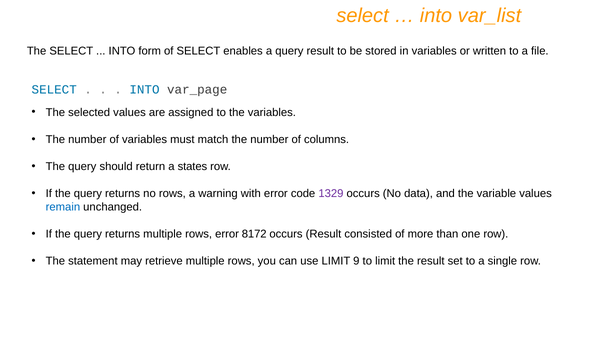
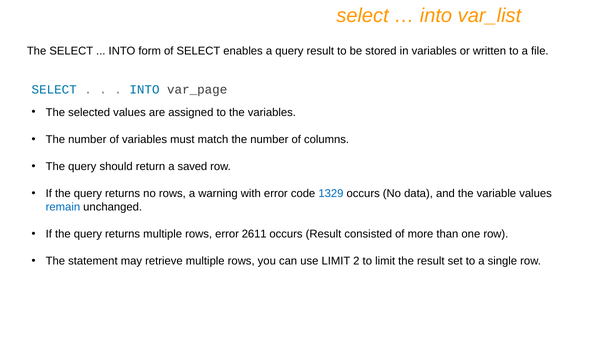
states: states -> saved (192, 166)
1329 colour: purple -> blue (331, 194)
8172: 8172 -> 2611 (254, 234)
9: 9 -> 2 (356, 261)
